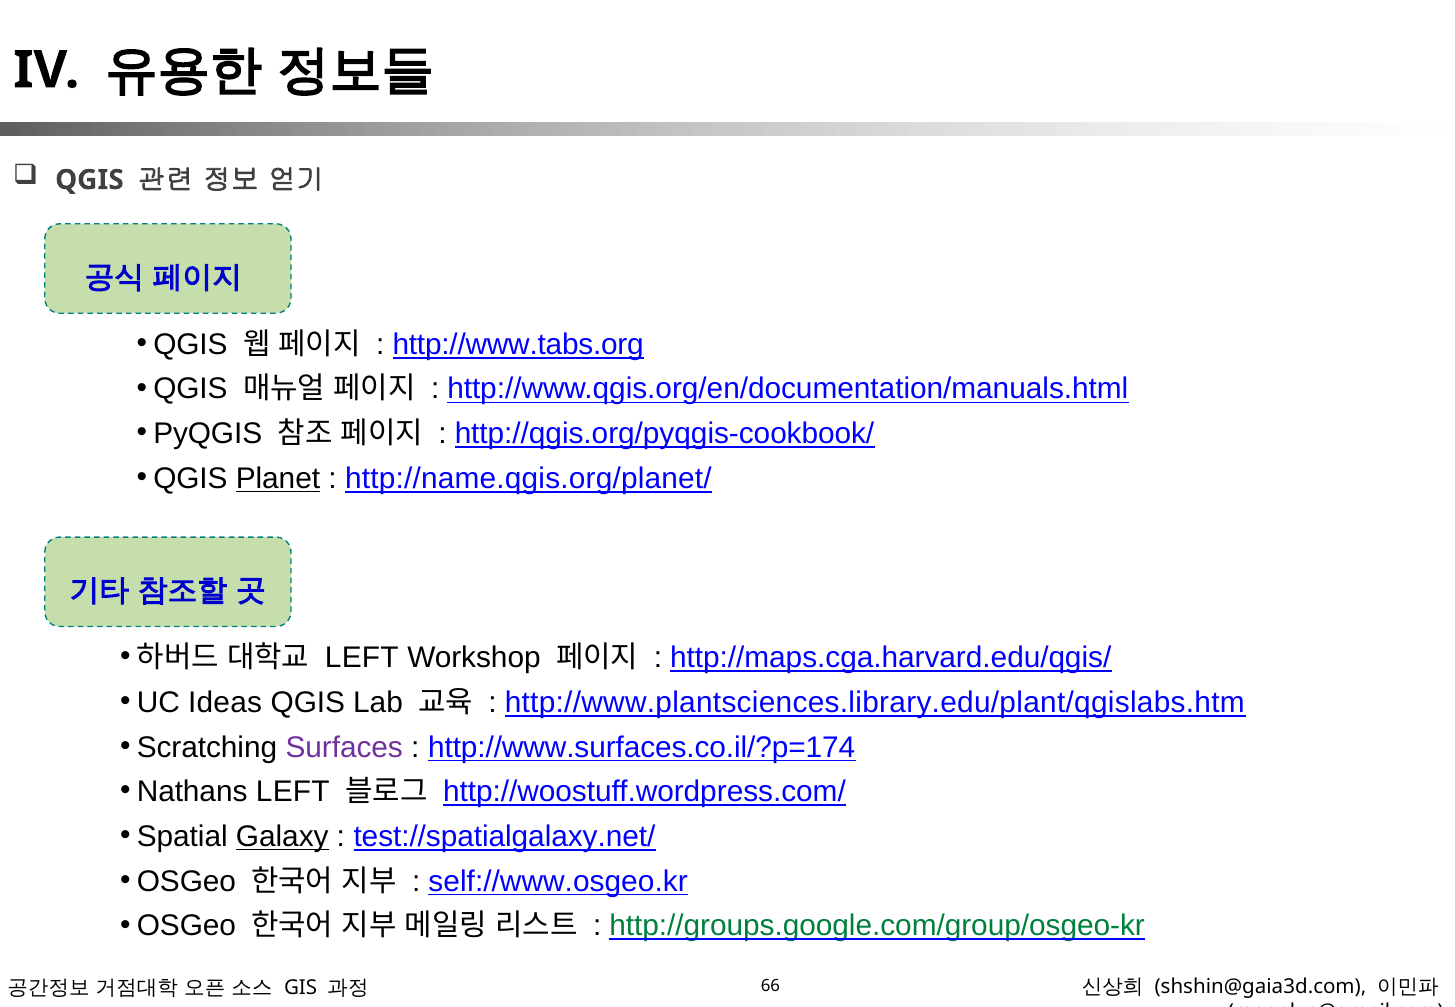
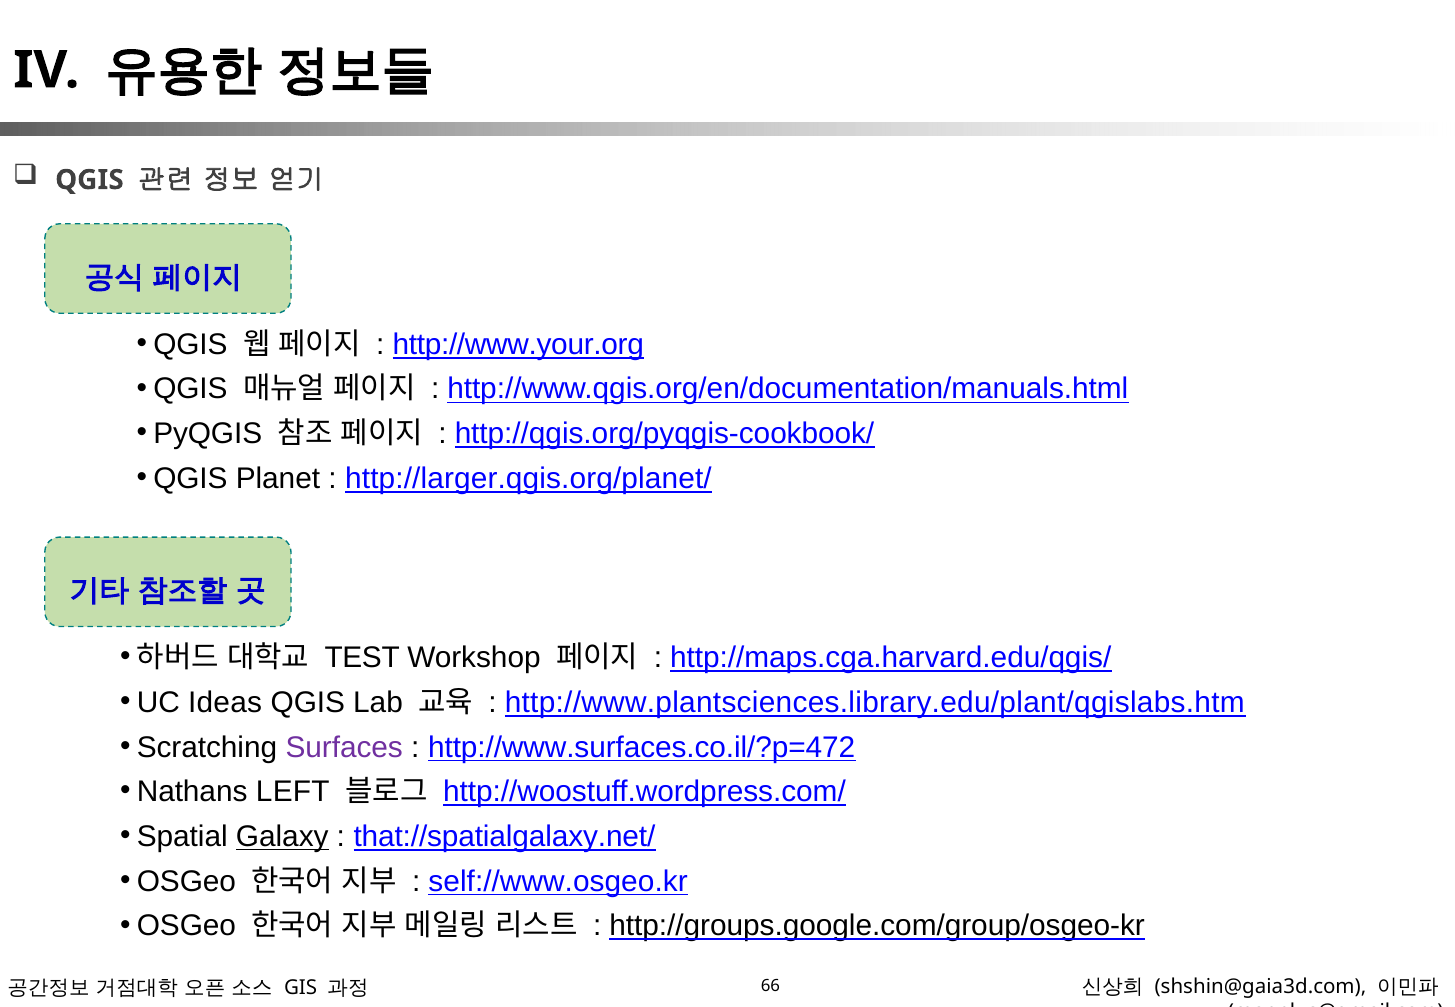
http://www.tabs.org: http://www.tabs.org -> http://www.your.org (518, 345)
Planet underline: present -> none (278, 479)
http://name.qgis.org/planet/: http://name.qgis.org/planet/ -> http://larger.qgis.org/planet/ (528, 479)
LEFT: LEFT -> TEST (362, 658)
http://www.surfaces.co.il/?p=174: http://www.surfaces.co.il/?p=174 -> http://www.surfaces.co.il/?p=472 (642, 747)
test://spatialgalaxy.net/: test://spatialgalaxy.net/ -> that://spatialgalaxy.net/ (504, 837)
http://groups.google.com/group/osgeo-kr colour: green -> black (877, 926)
